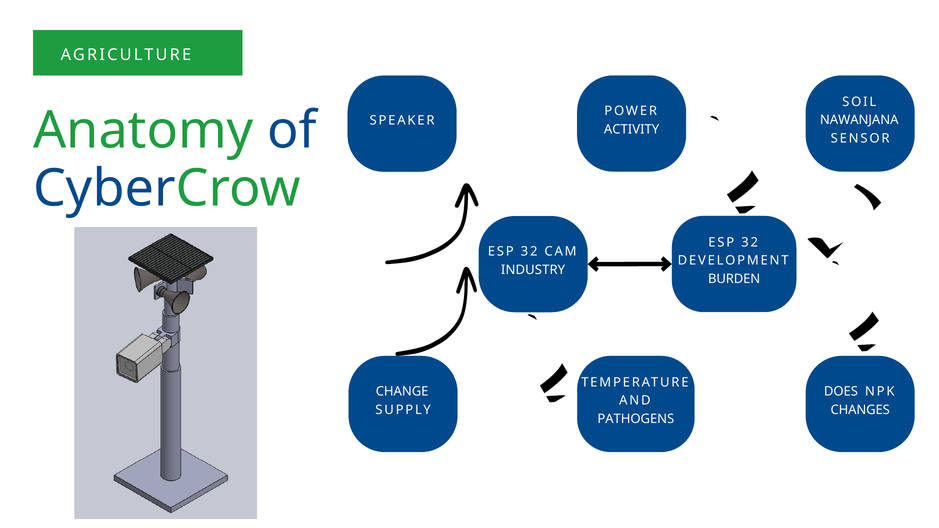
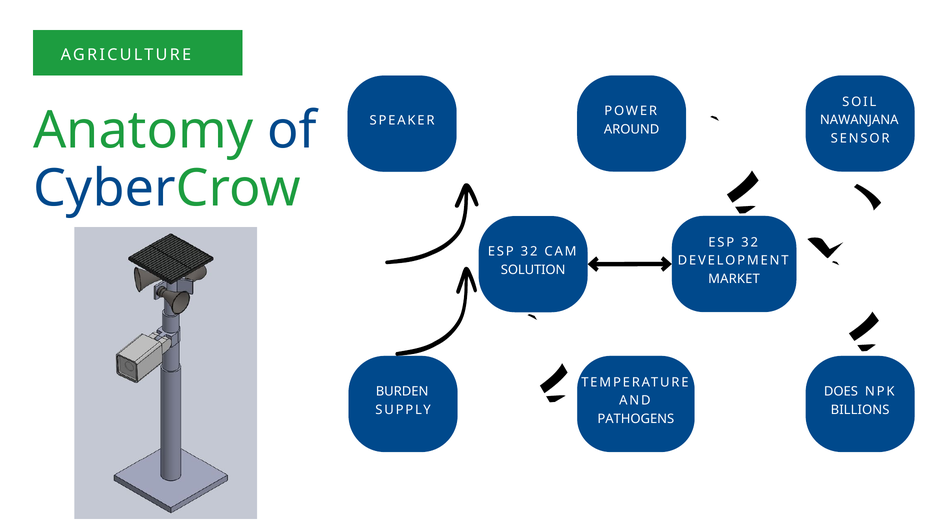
ACTIVITY: ACTIVITY -> AROUND (632, 129)
INDUSTRY: INDUSTRY -> SOLUTION (533, 270)
BURDEN: BURDEN -> MARKET (734, 279)
CHANGE: CHANGE -> BURDEN (402, 392)
CHANGES: CHANGES -> BILLIONS (860, 410)
